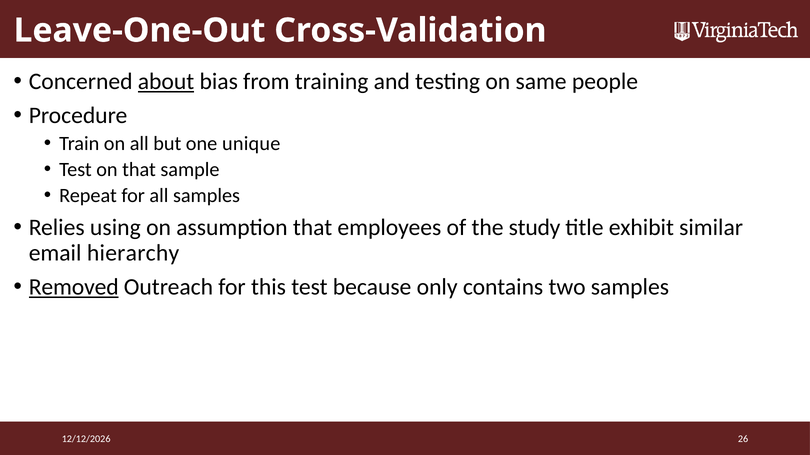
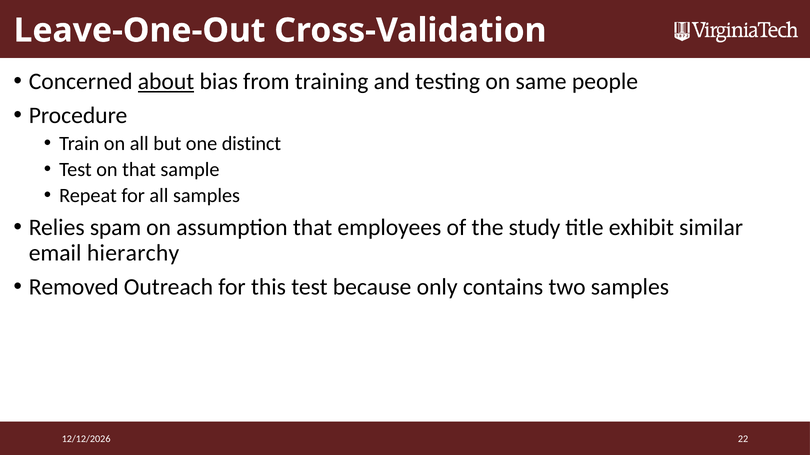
unique: unique -> distinct (251, 144)
using: using -> spam (116, 228)
Removed underline: present -> none (74, 287)
26: 26 -> 22 (743, 440)
